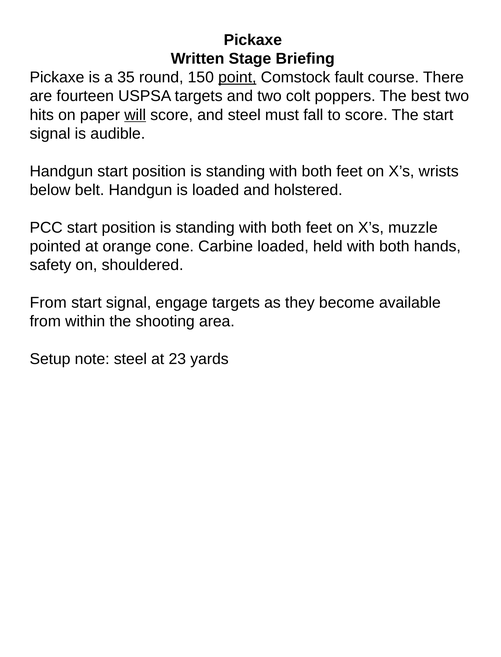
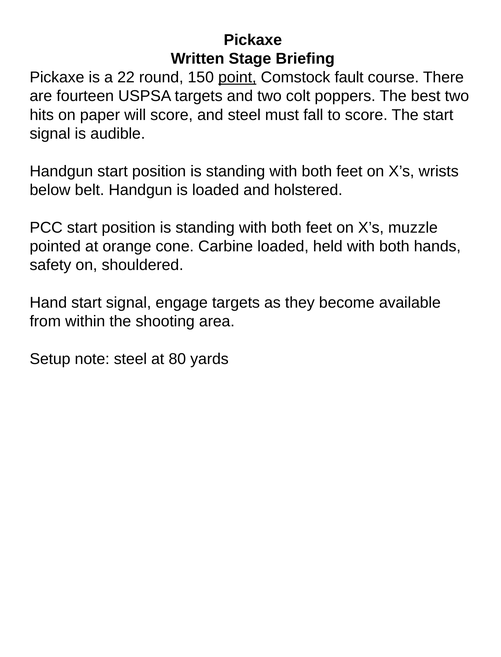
35: 35 -> 22 (126, 77)
will underline: present -> none (135, 115)
From: From -> Hand (48, 303)
23: 23 -> 80 (177, 359)
